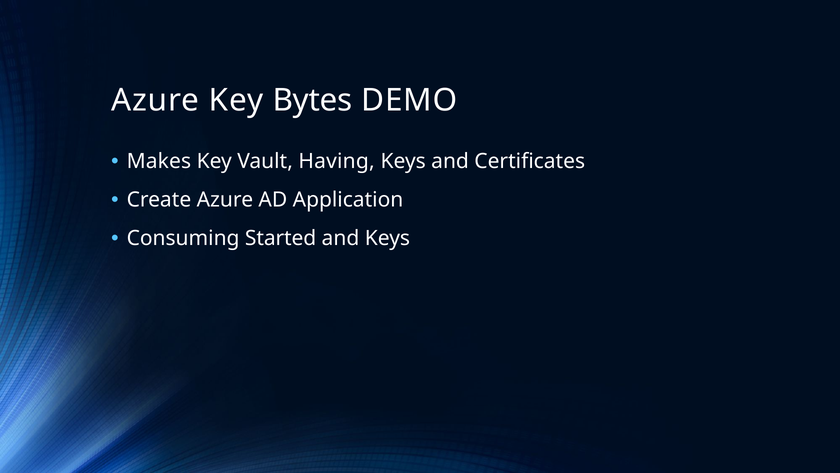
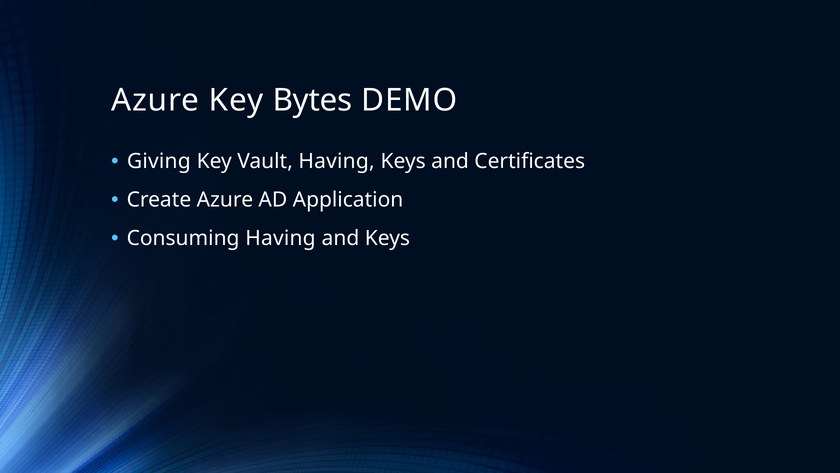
Makes: Makes -> Giving (159, 161)
Consuming Started: Started -> Having (280, 238)
